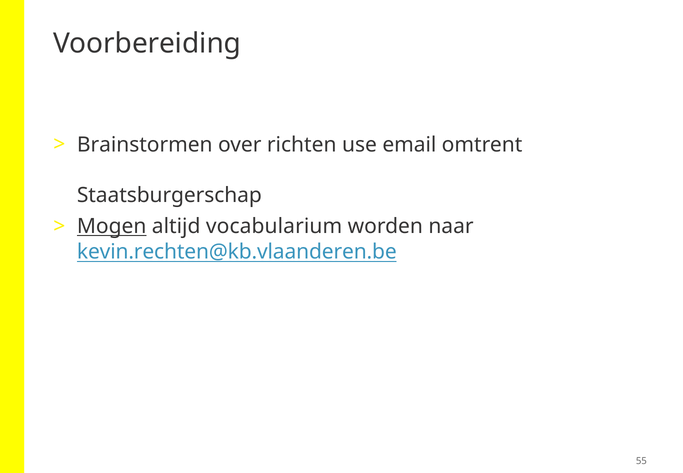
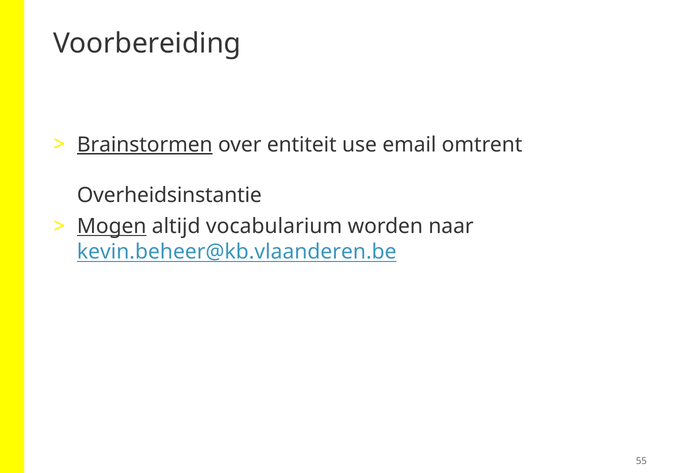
Brainstormen underline: none -> present (145, 145)
richten: richten -> entiteit (302, 145)
Staatsburgerschap: Staatsburgerschap -> Overheidsinstantie (169, 195)
kevin.rechten@kb.vlaanderen.be: kevin.rechten@kb.vlaanderen.be -> kevin.beheer@kb.vlaanderen.be (237, 252)
